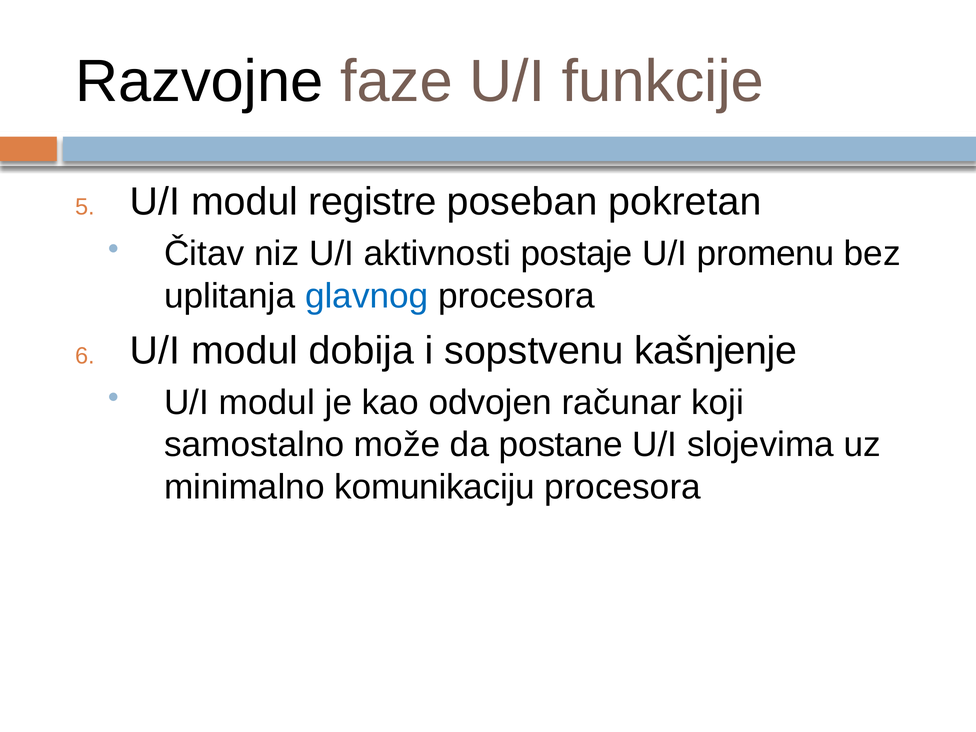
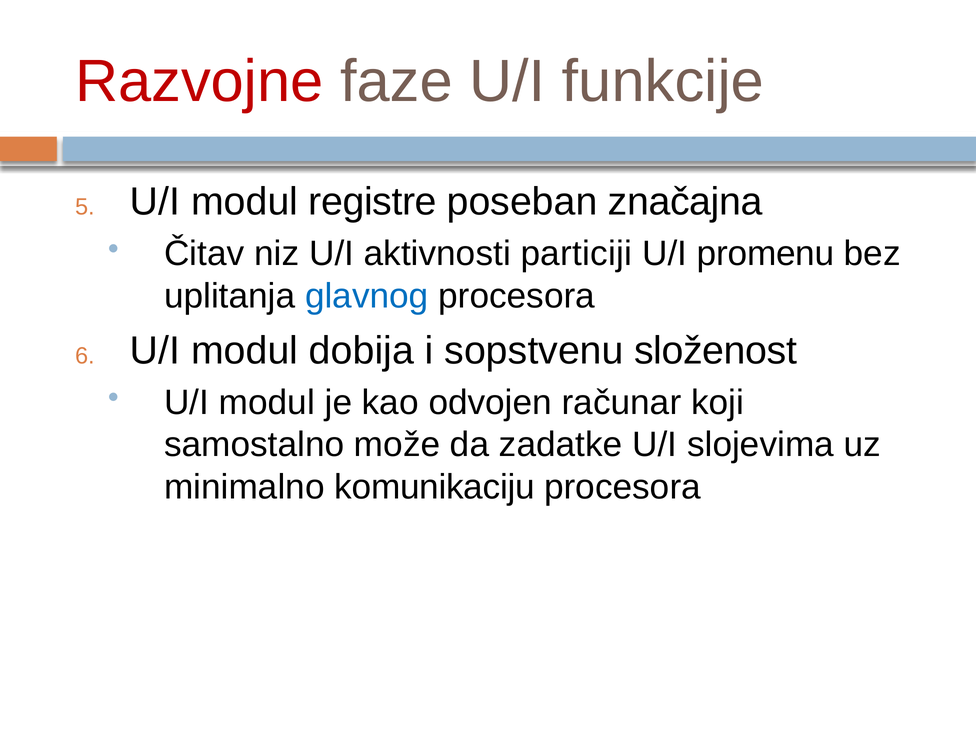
Razvojne colour: black -> red (199, 81)
pokretan: pokretan -> značajna (685, 202)
postaje: postaje -> particiji (576, 254)
kašnjenje: kašnjenje -> složenost (716, 351)
postane: postane -> zadatke (561, 445)
